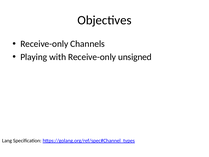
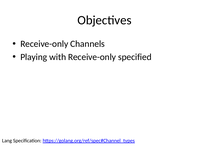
unsigned: unsigned -> specified (135, 57)
